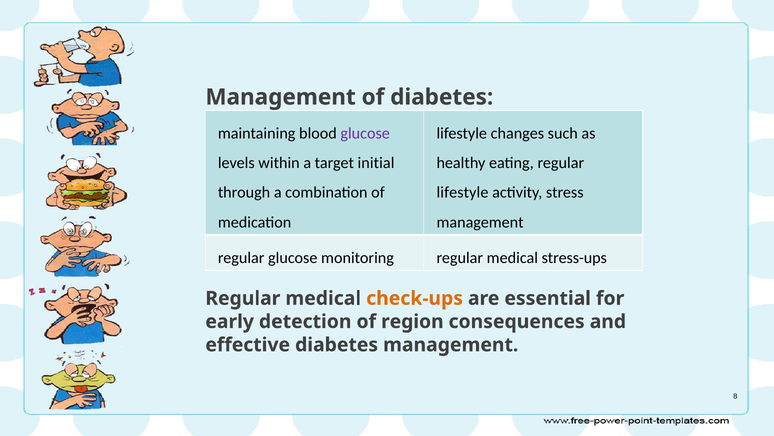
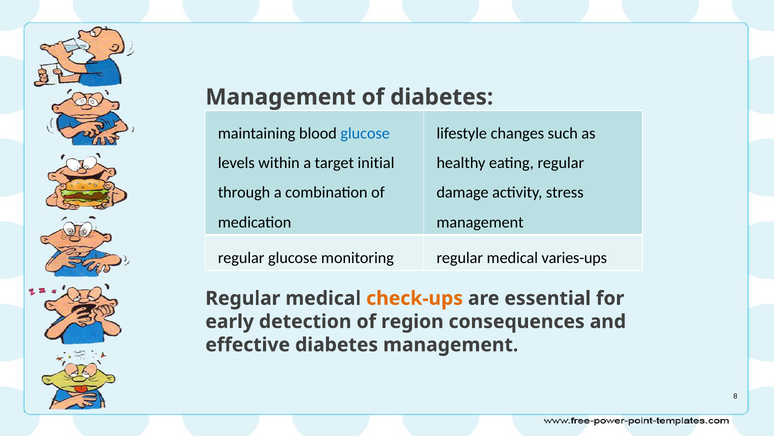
glucose colour: purple -> blue (365, 133)
lifestyle: lifestyle -> damage (463, 192)
stress-ups: stress-ups -> varies-ups (574, 257)
